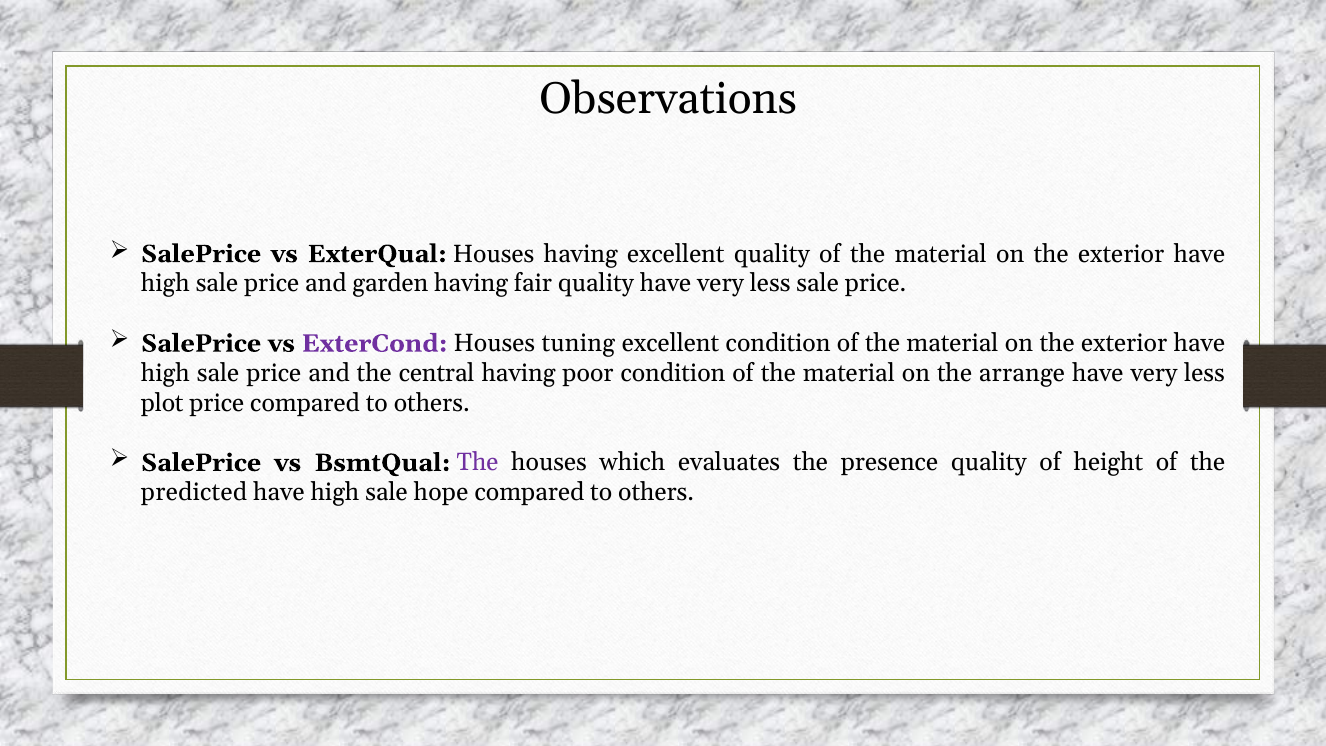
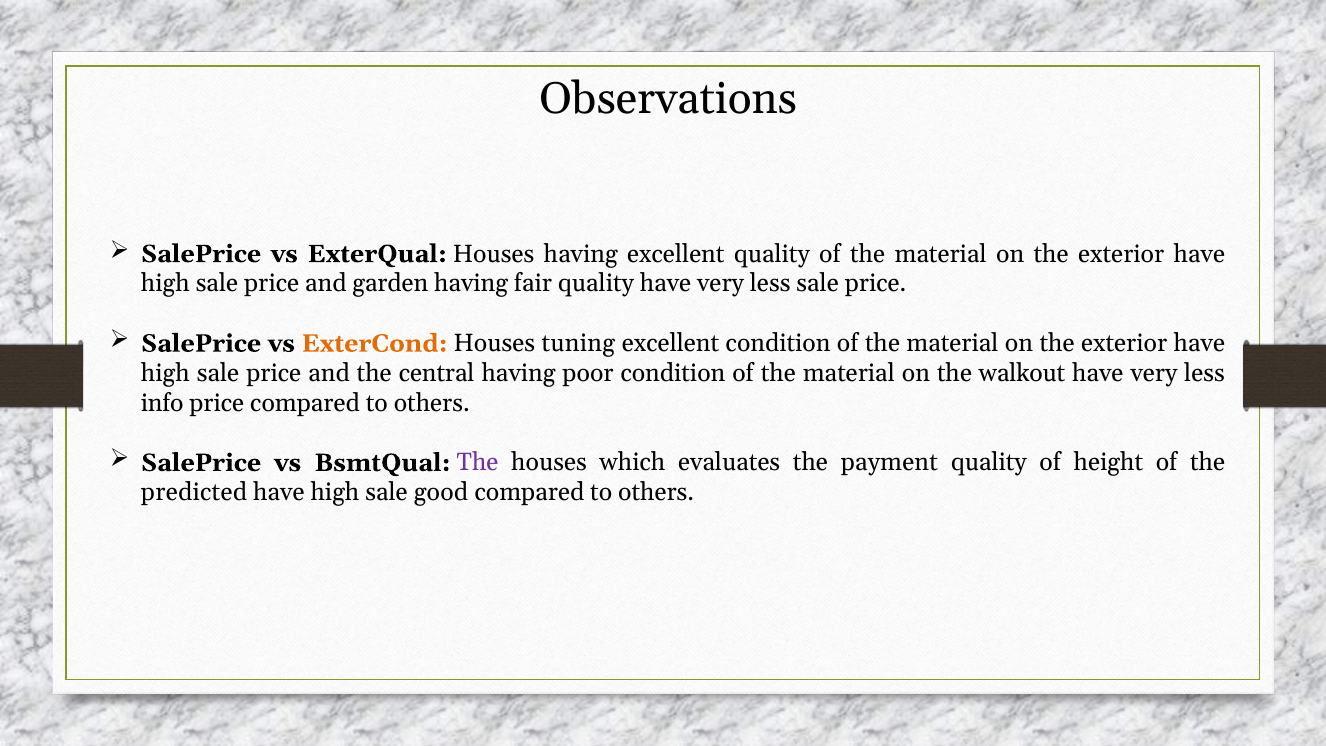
ExterCond colour: purple -> orange (375, 343)
arrange: arrange -> walkout (1022, 373)
plot: plot -> info (162, 403)
presence: presence -> payment (889, 463)
hope: hope -> good (441, 493)
